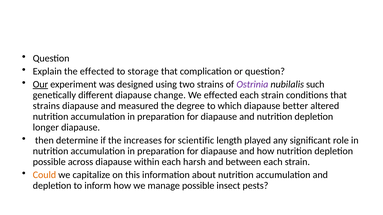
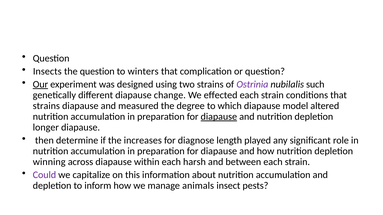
Explain: Explain -> Insects (47, 71)
the effected: effected -> question (97, 71)
storage: storage -> winters (143, 71)
better: better -> model (295, 106)
diapause underline: none -> present (219, 117)
scientific: scientific -> diagnose (196, 141)
possible: possible -> winning (49, 162)
Could colour: orange -> purple (44, 175)
manage possible: possible -> animals (198, 186)
